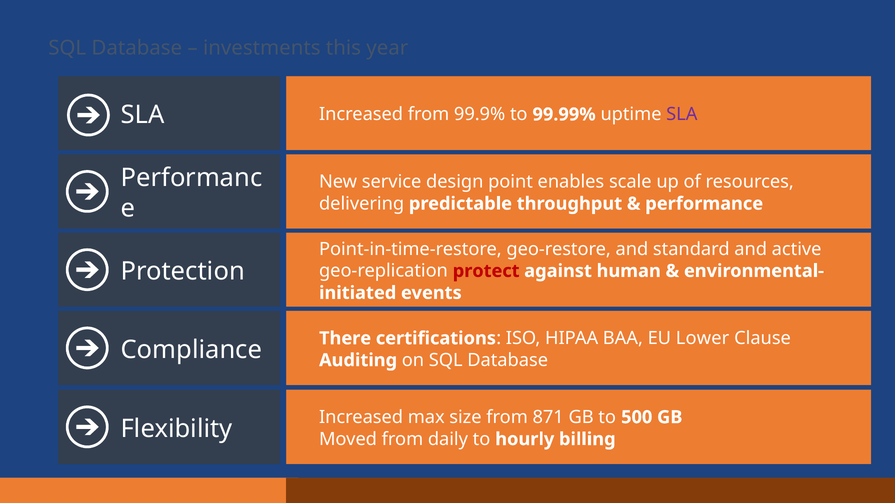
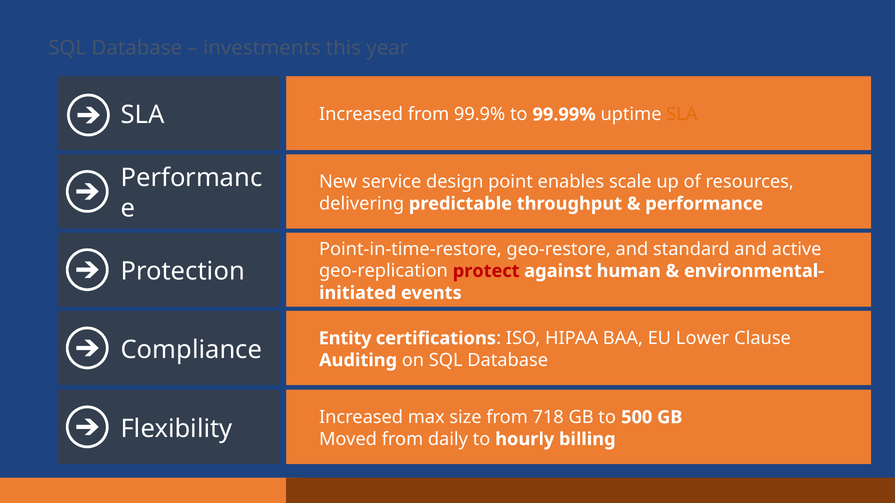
SLA colour: purple -> orange (682, 115)
There: There -> Entity (345, 339)
871: 871 -> 718 (548, 418)
